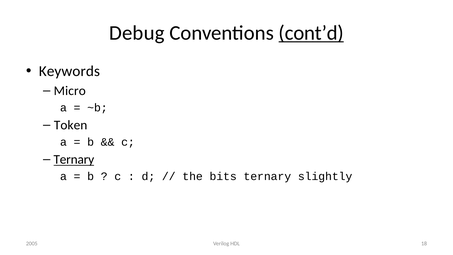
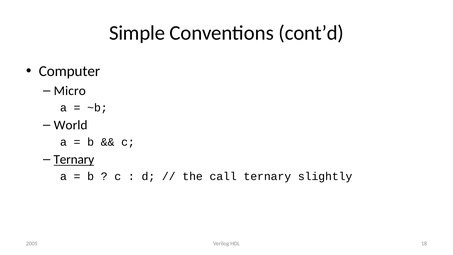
Debug: Debug -> Simple (137, 33)
cont’d underline: present -> none (311, 33)
Keywords: Keywords -> Computer (69, 71)
Token: Token -> World (71, 125)
bits: bits -> call (223, 176)
